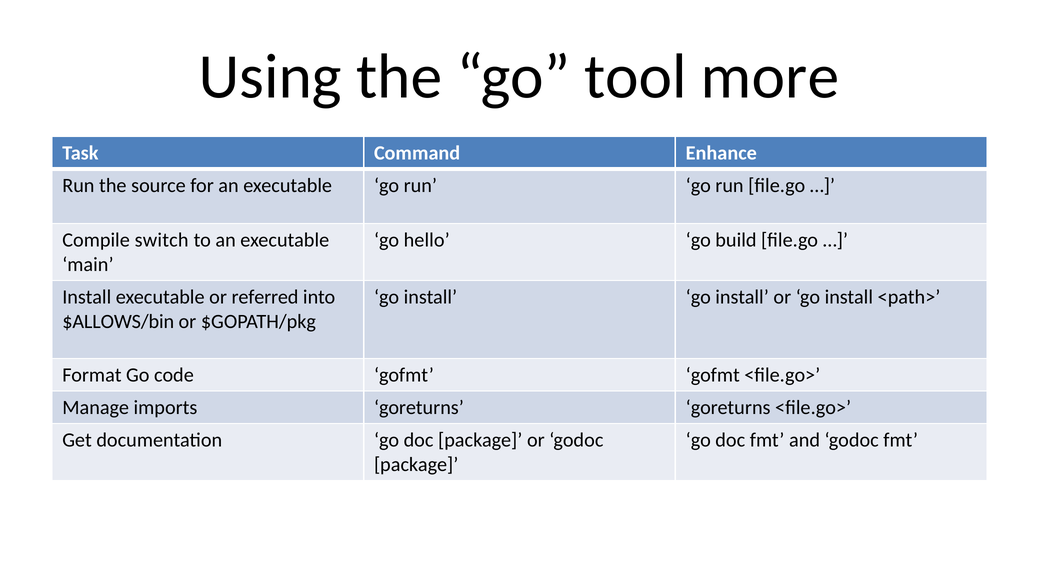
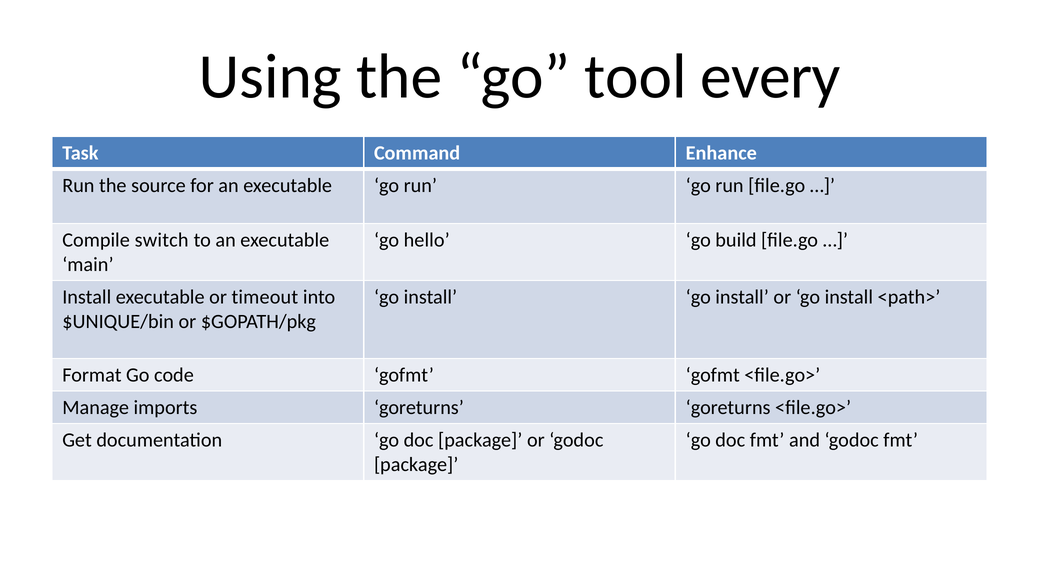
more: more -> every (770, 77)
referred: referred -> timeout (265, 297)
$ALLOWS/bin: $ALLOWS/bin -> $UNIQUE/bin (118, 321)
